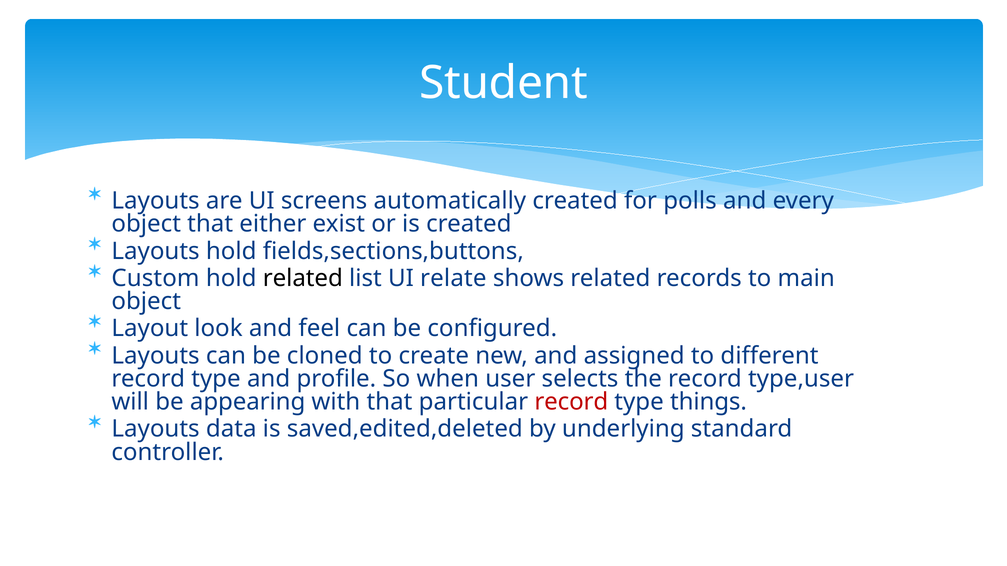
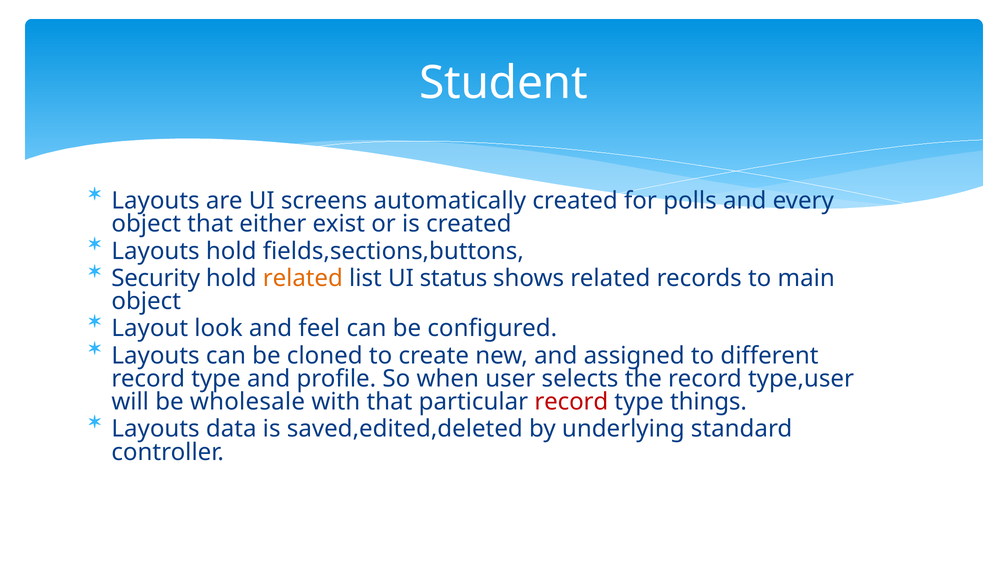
Custom: Custom -> Security (156, 278)
related colour: black -> orange (303, 278)
relate: relate -> status (454, 278)
appearing: appearing -> wholesale (247, 402)
